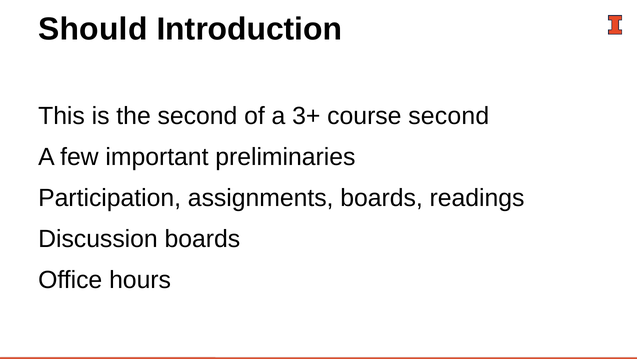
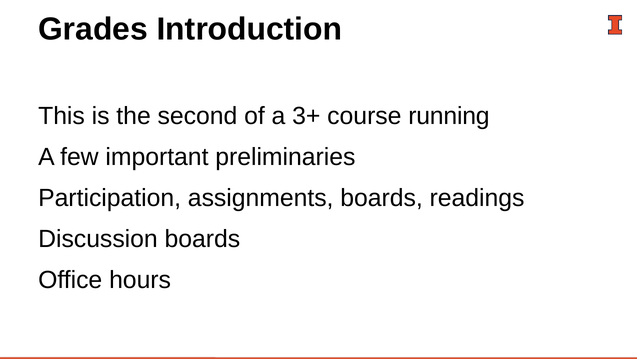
Should: Should -> Grades (93, 29)
course second: second -> running (449, 116)
